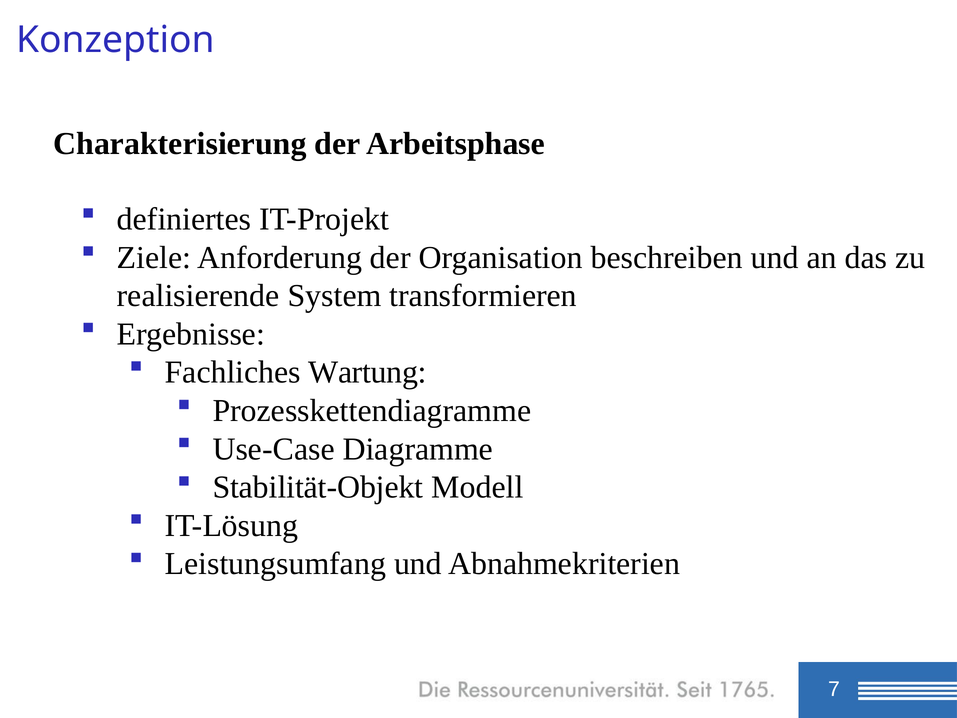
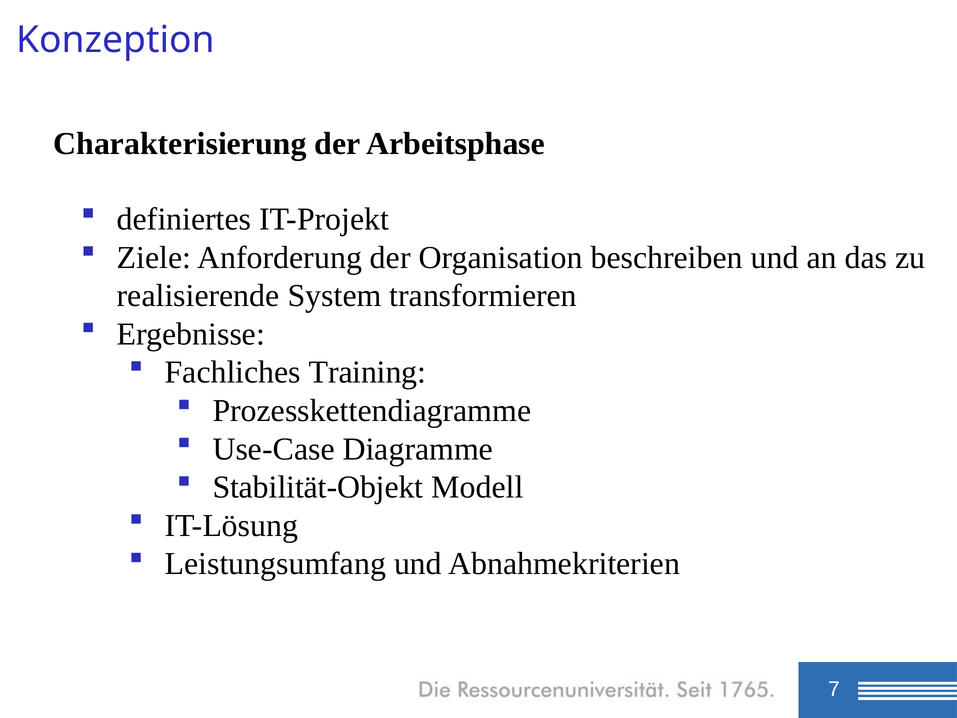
Wartung: Wartung -> Training (367, 372)
